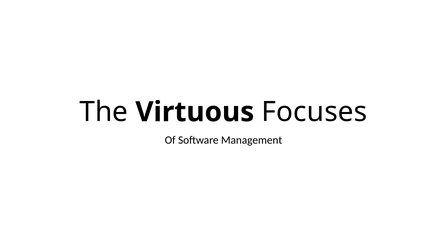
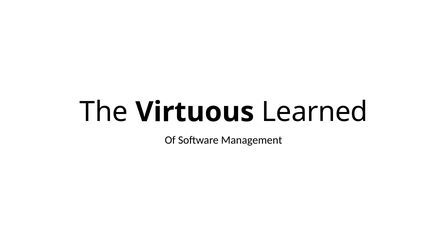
Focuses: Focuses -> Learned (315, 112)
